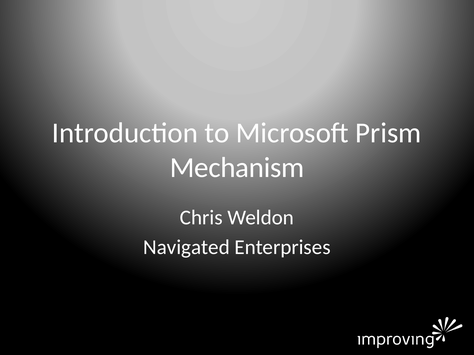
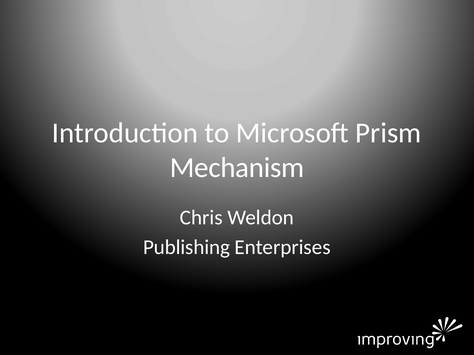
Navigated: Navigated -> Publishing (187, 247)
